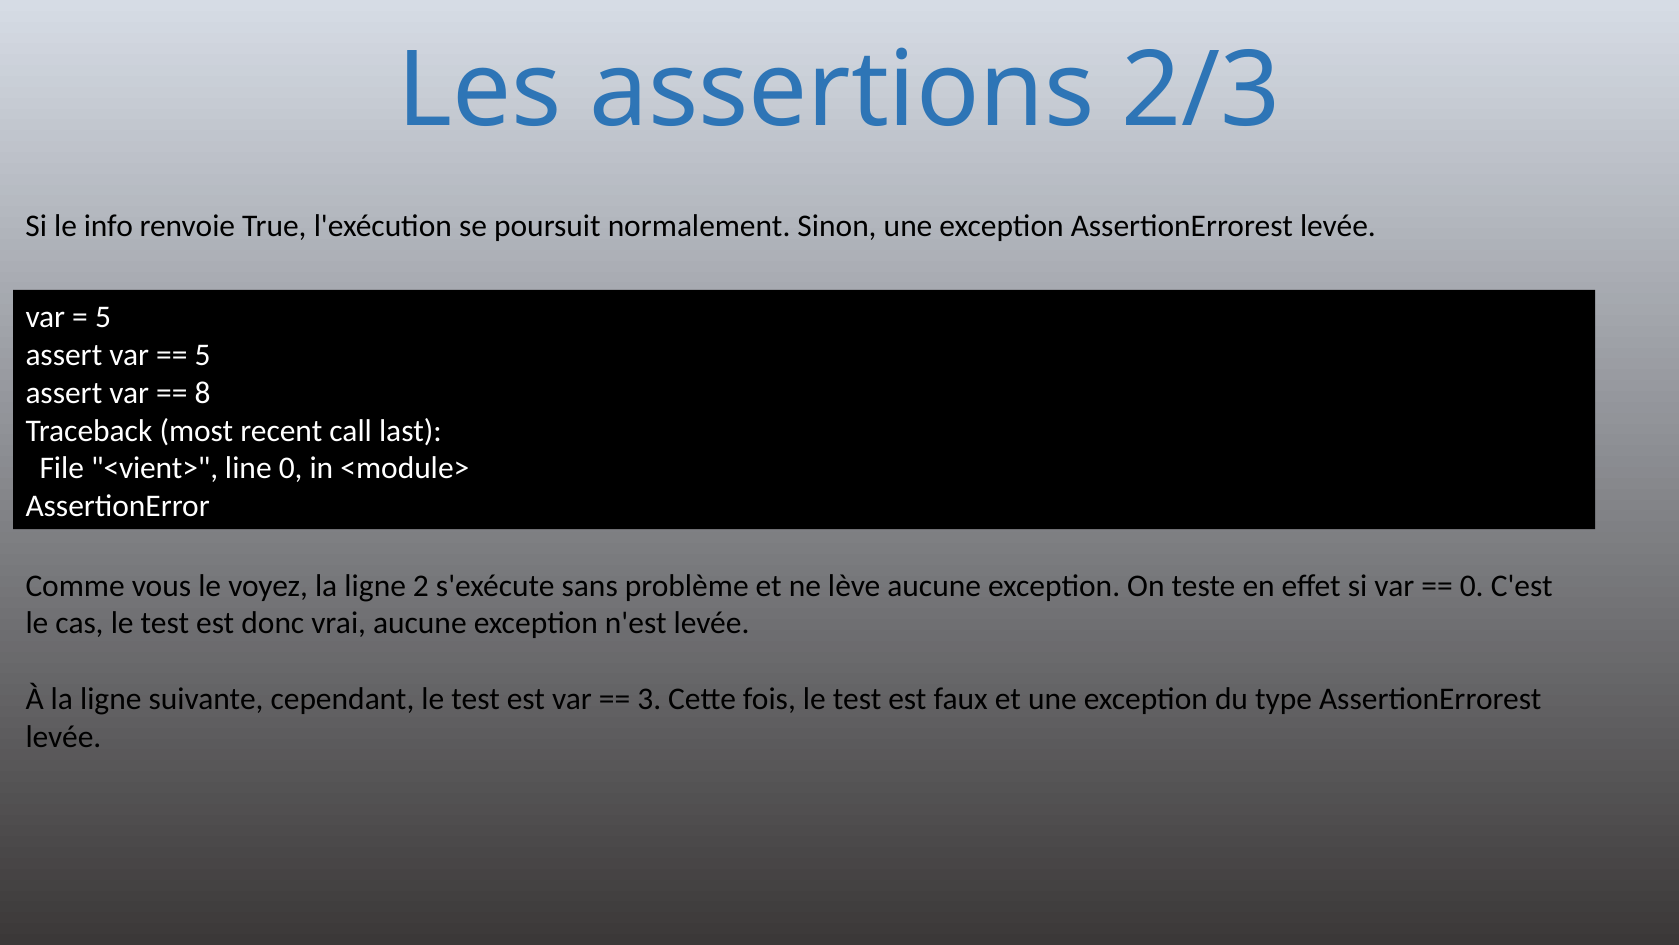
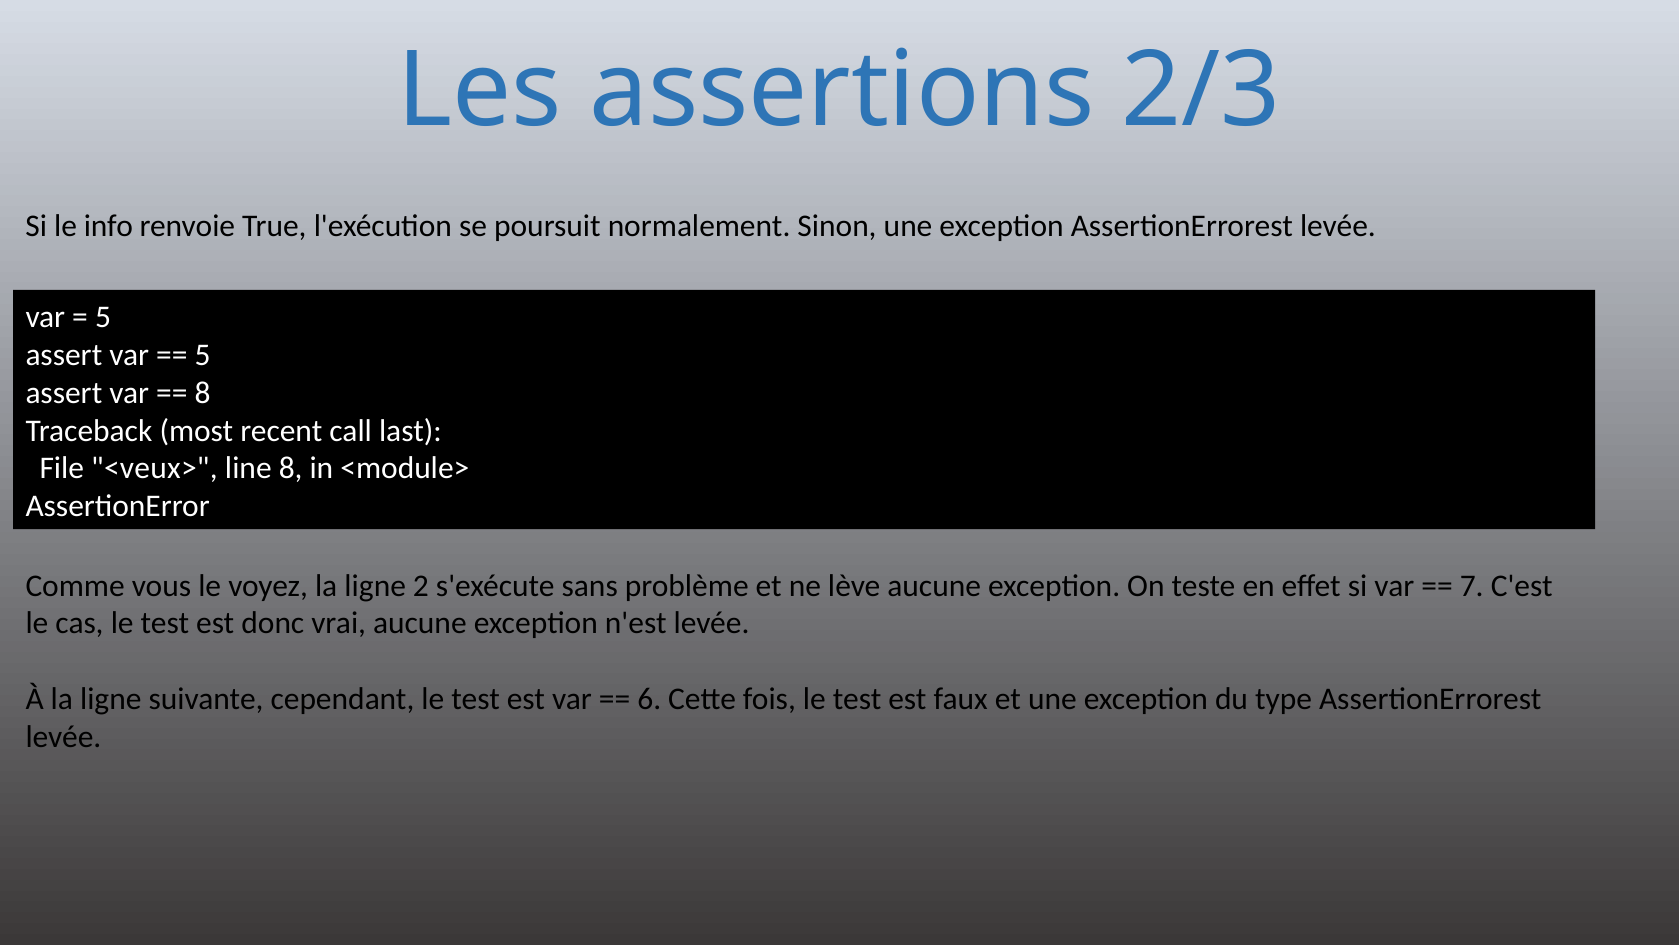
<vient>: <vient> -> <veux> (154, 468)
line 0: 0 -> 8 (291, 468)
0: 0 -> 7 (1472, 585)
3: 3 -> 6 (649, 699)
